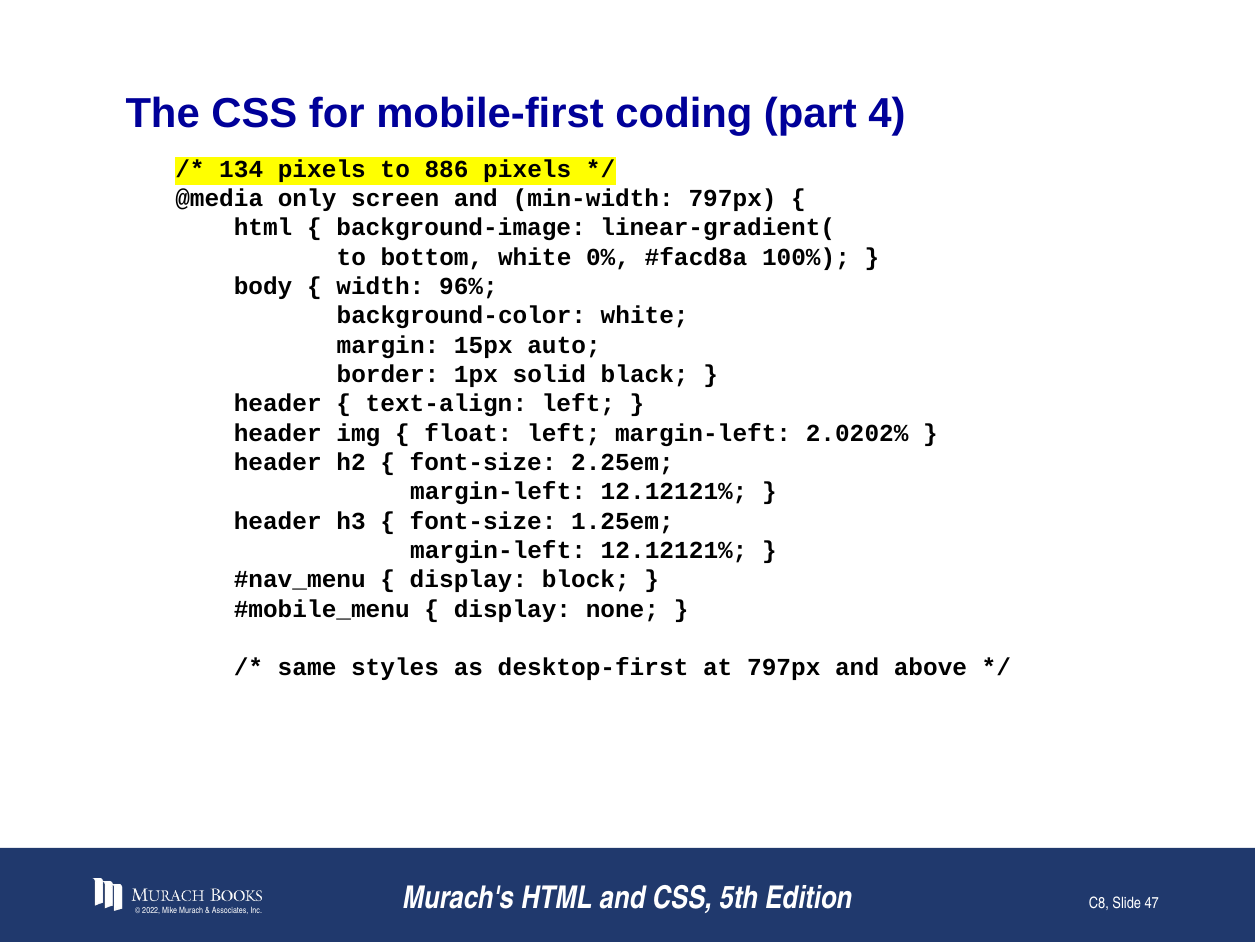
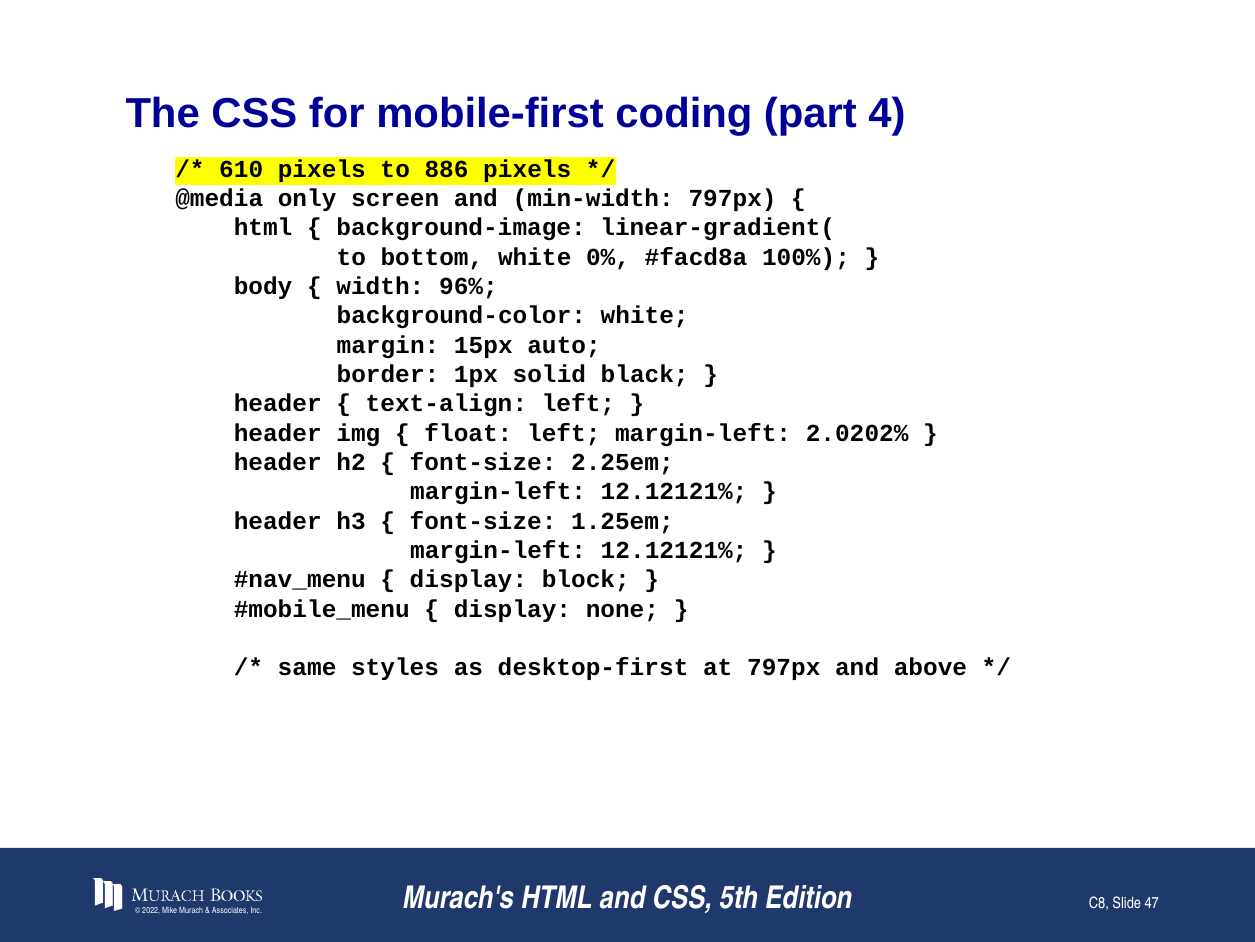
134: 134 -> 610 (241, 169)
